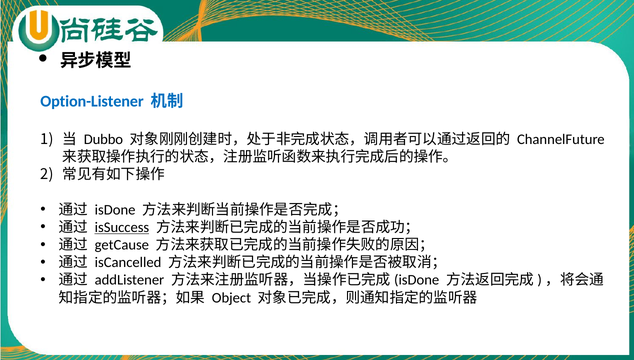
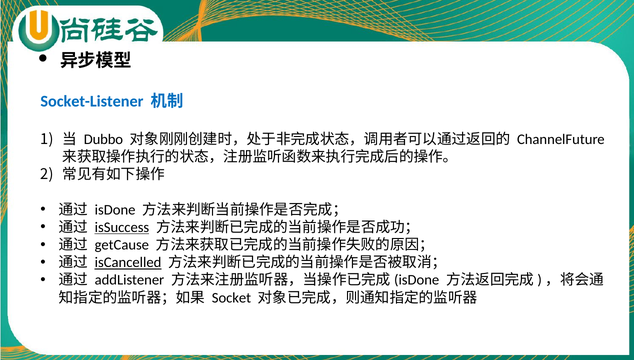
Option-Listener: Option-Listener -> Socket-Listener (92, 101)
isCancelled underline: none -> present (128, 262)
Object: Object -> Socket (231, 297)
